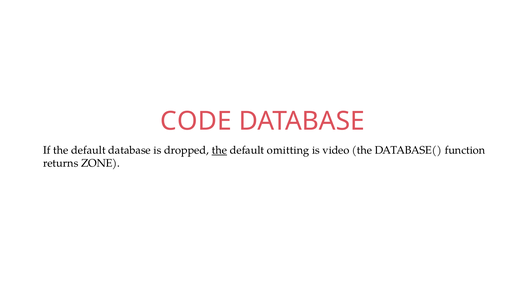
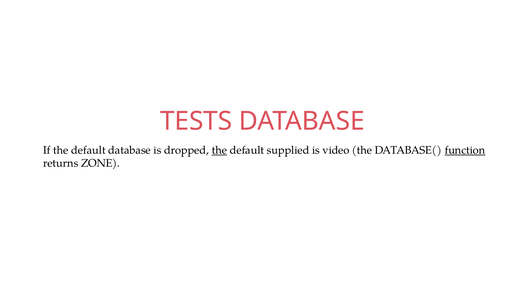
CODE: CODE -> TESTS (196, 121)
omitting: omitting -> supplied (288, 150)
function underline: none -> present (465, 150)
